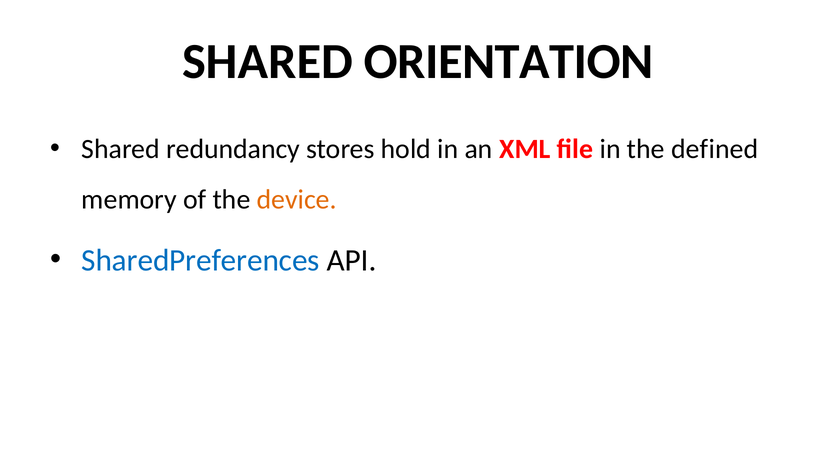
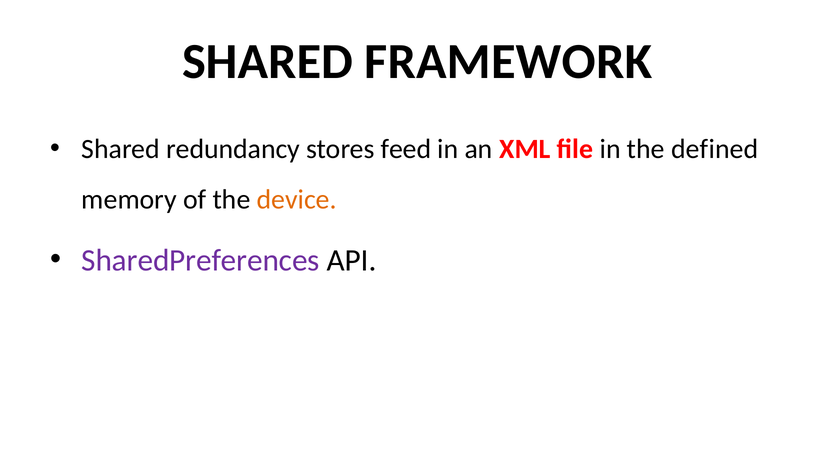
ORIENTATION: ORIENTATION -> FRAMEWORK (508, 61)
hold: hold -> feed (406, 149)
SharedPreferences colour: blue -> purple (201, 260)
